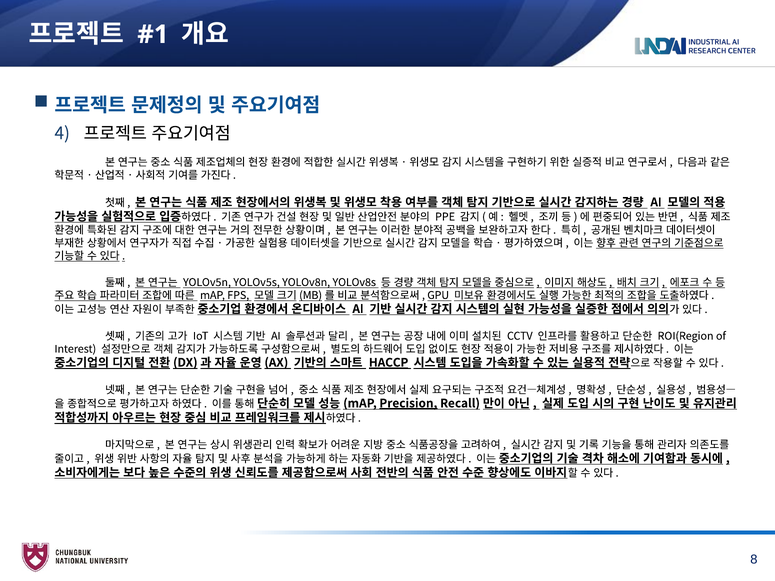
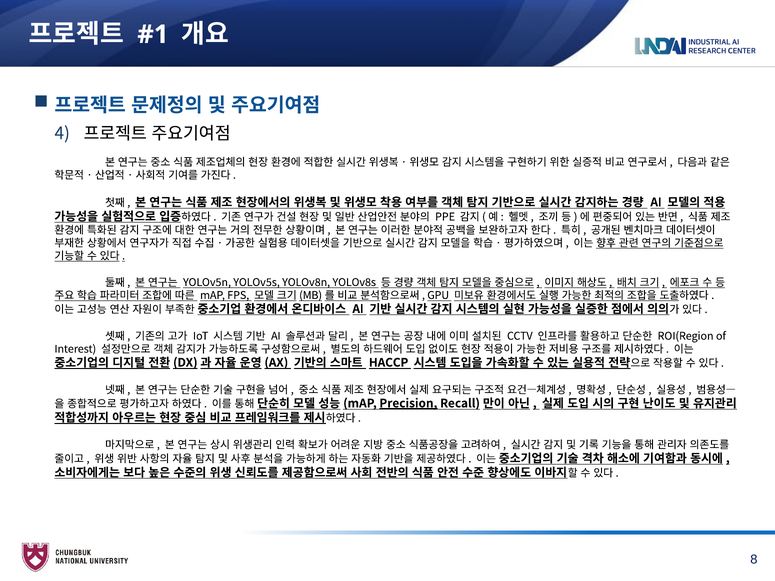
HACCP underline: present -> none (389, 363)
